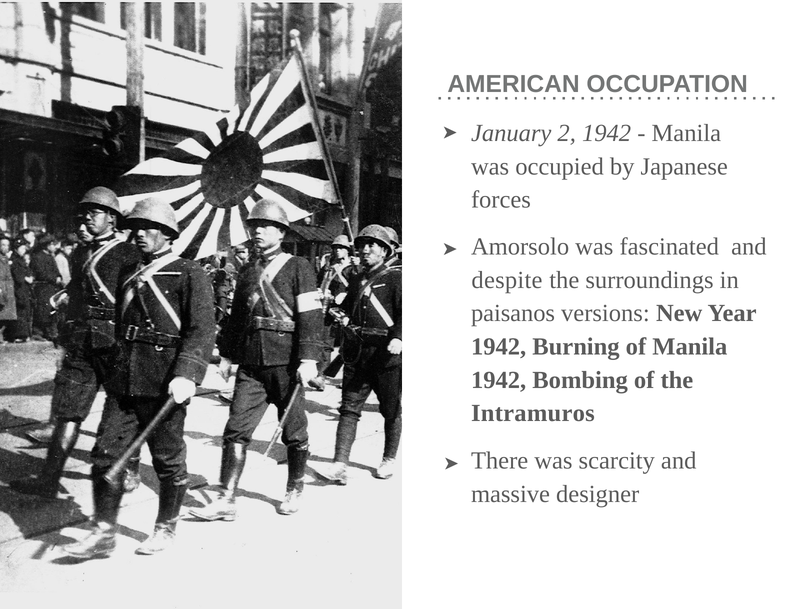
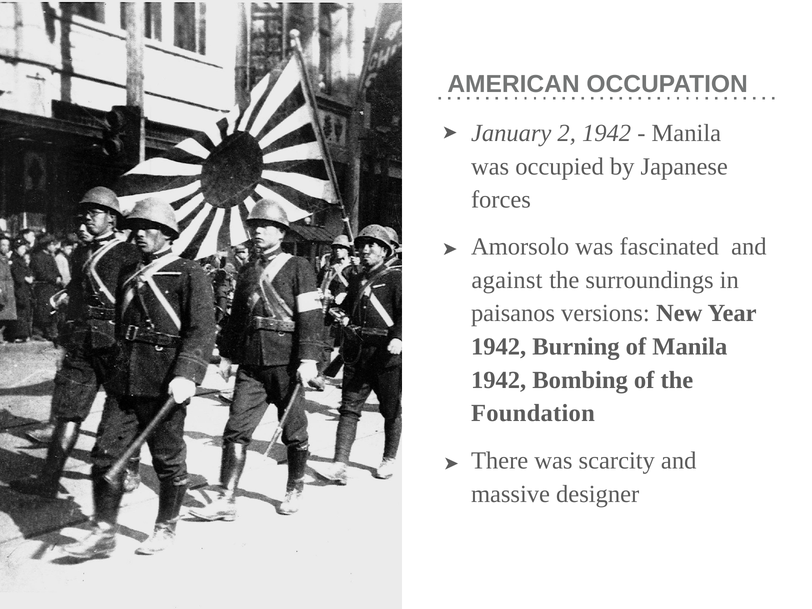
despite: despite -> against (507, 280)
Intramuros: Intramuros -> Foundation (533, 413)
